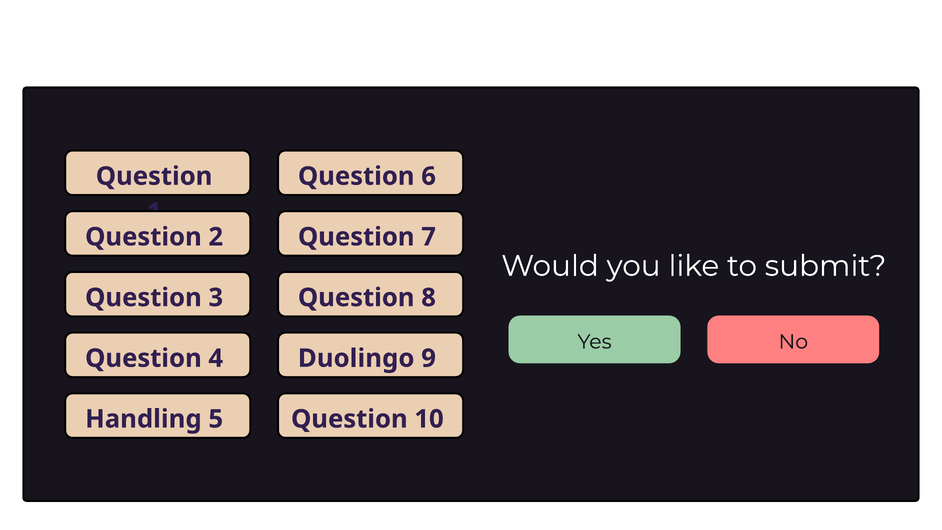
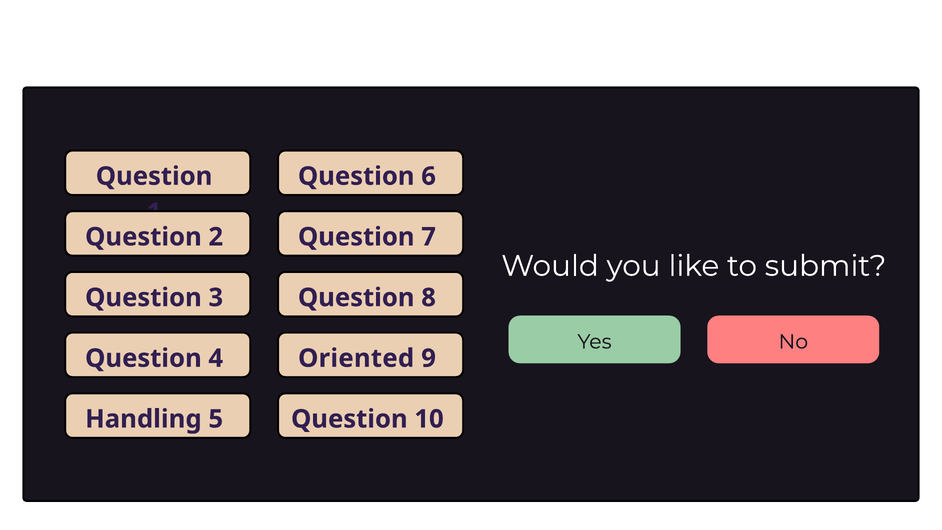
Duolingo: Duolingo -> Oriented (356, 358)
